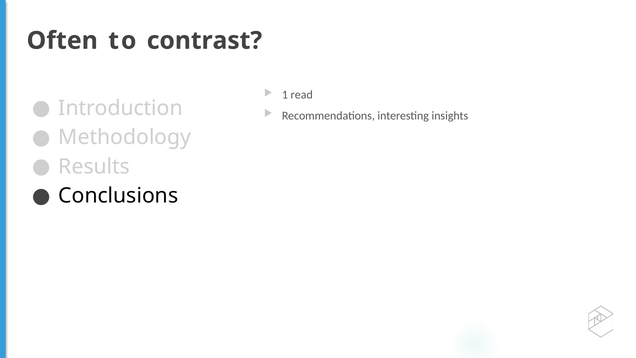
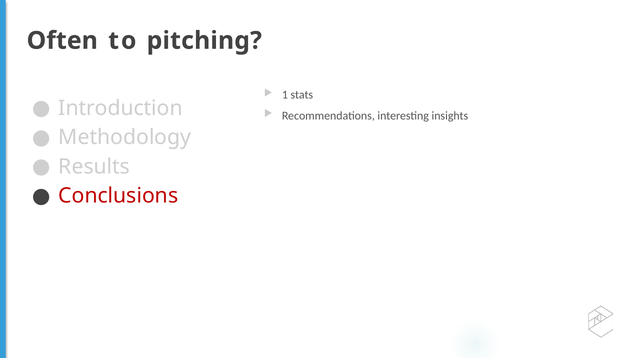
contrast: contrast -> pitching (204, 41)
read: read -> stats (302, 95)
Conclusions colour: black -> red (118, 196)
